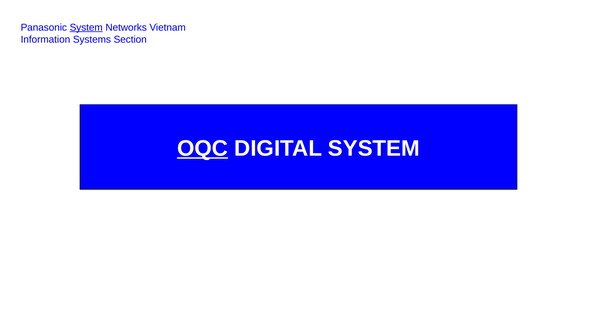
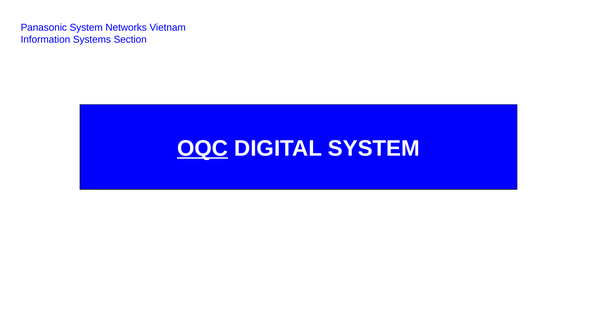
System underline: present -> none (86, 27)
